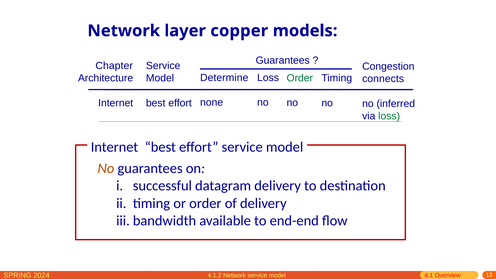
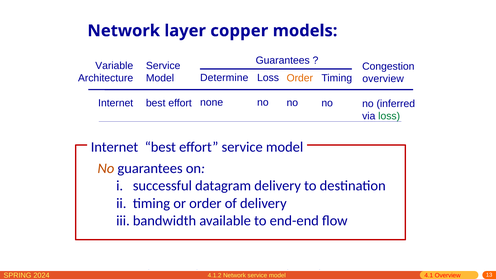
Chapter: Chapter -> Variable (114, 66)
Order colour: green -> orange (300, 78)
connects: connects -> overview (383, 79)
